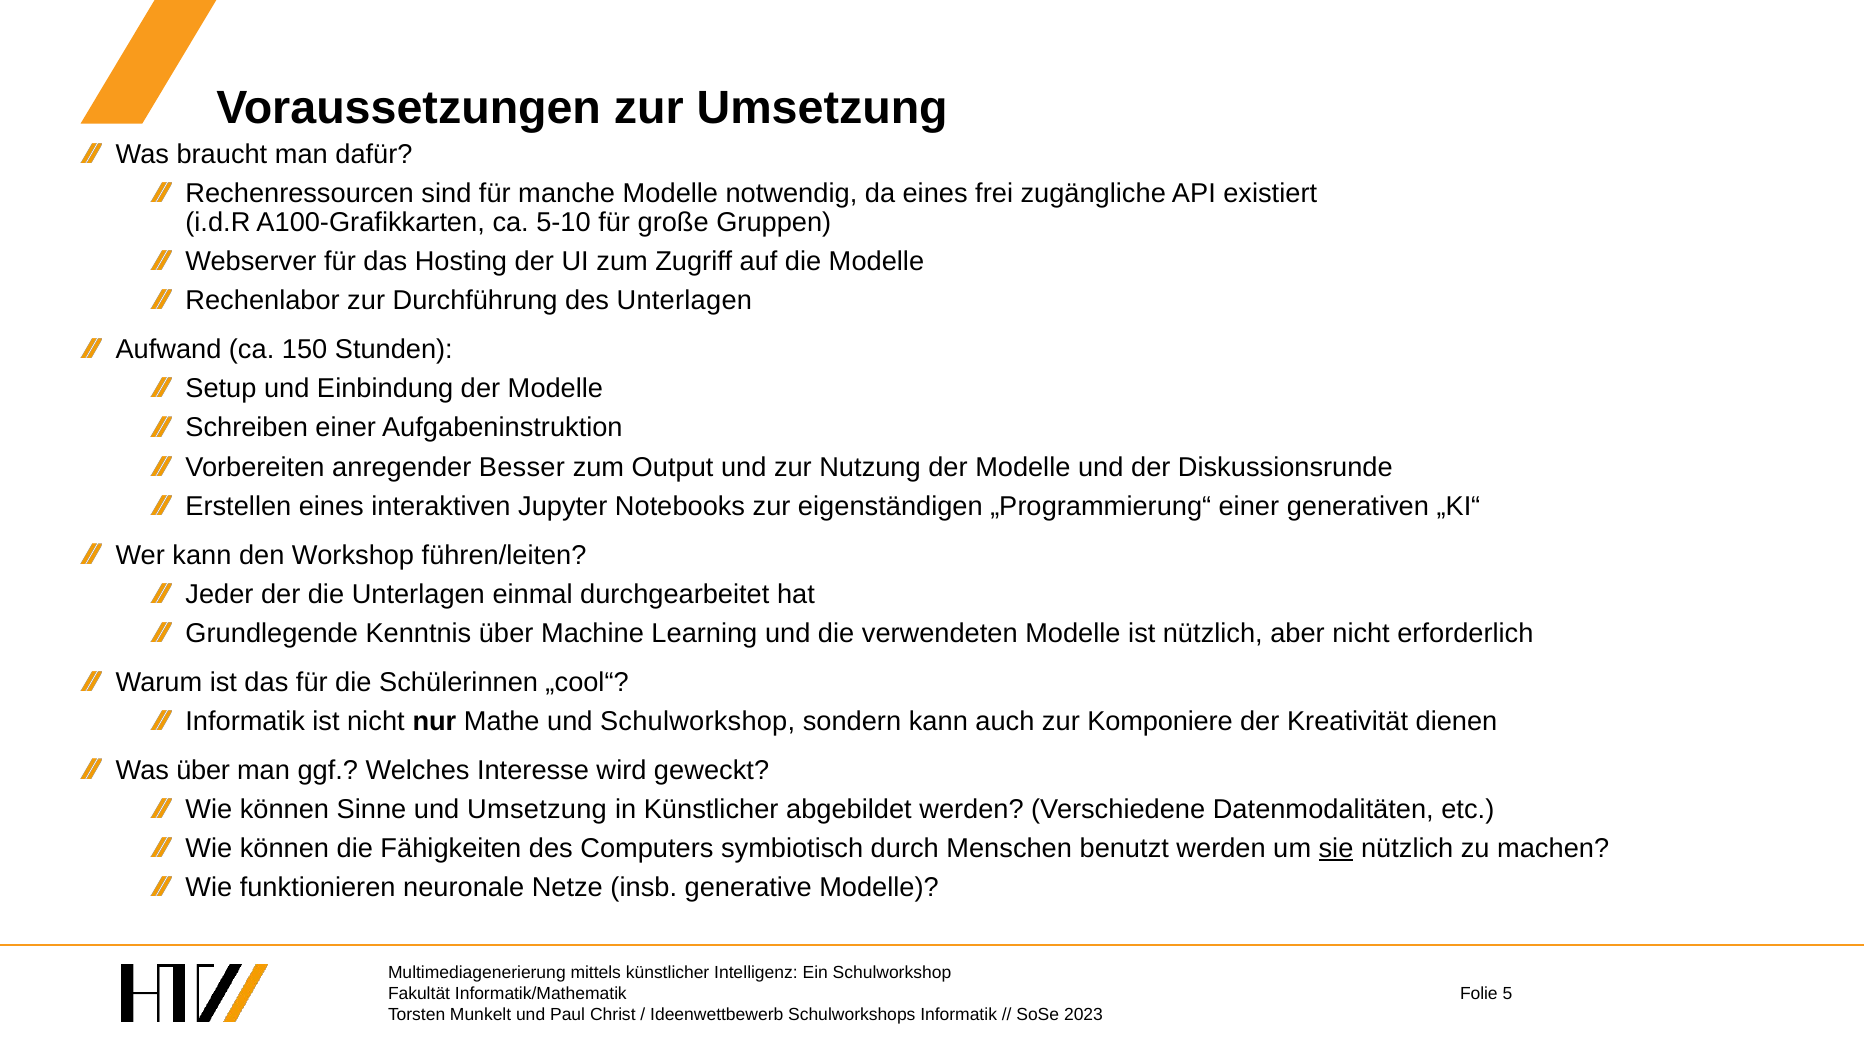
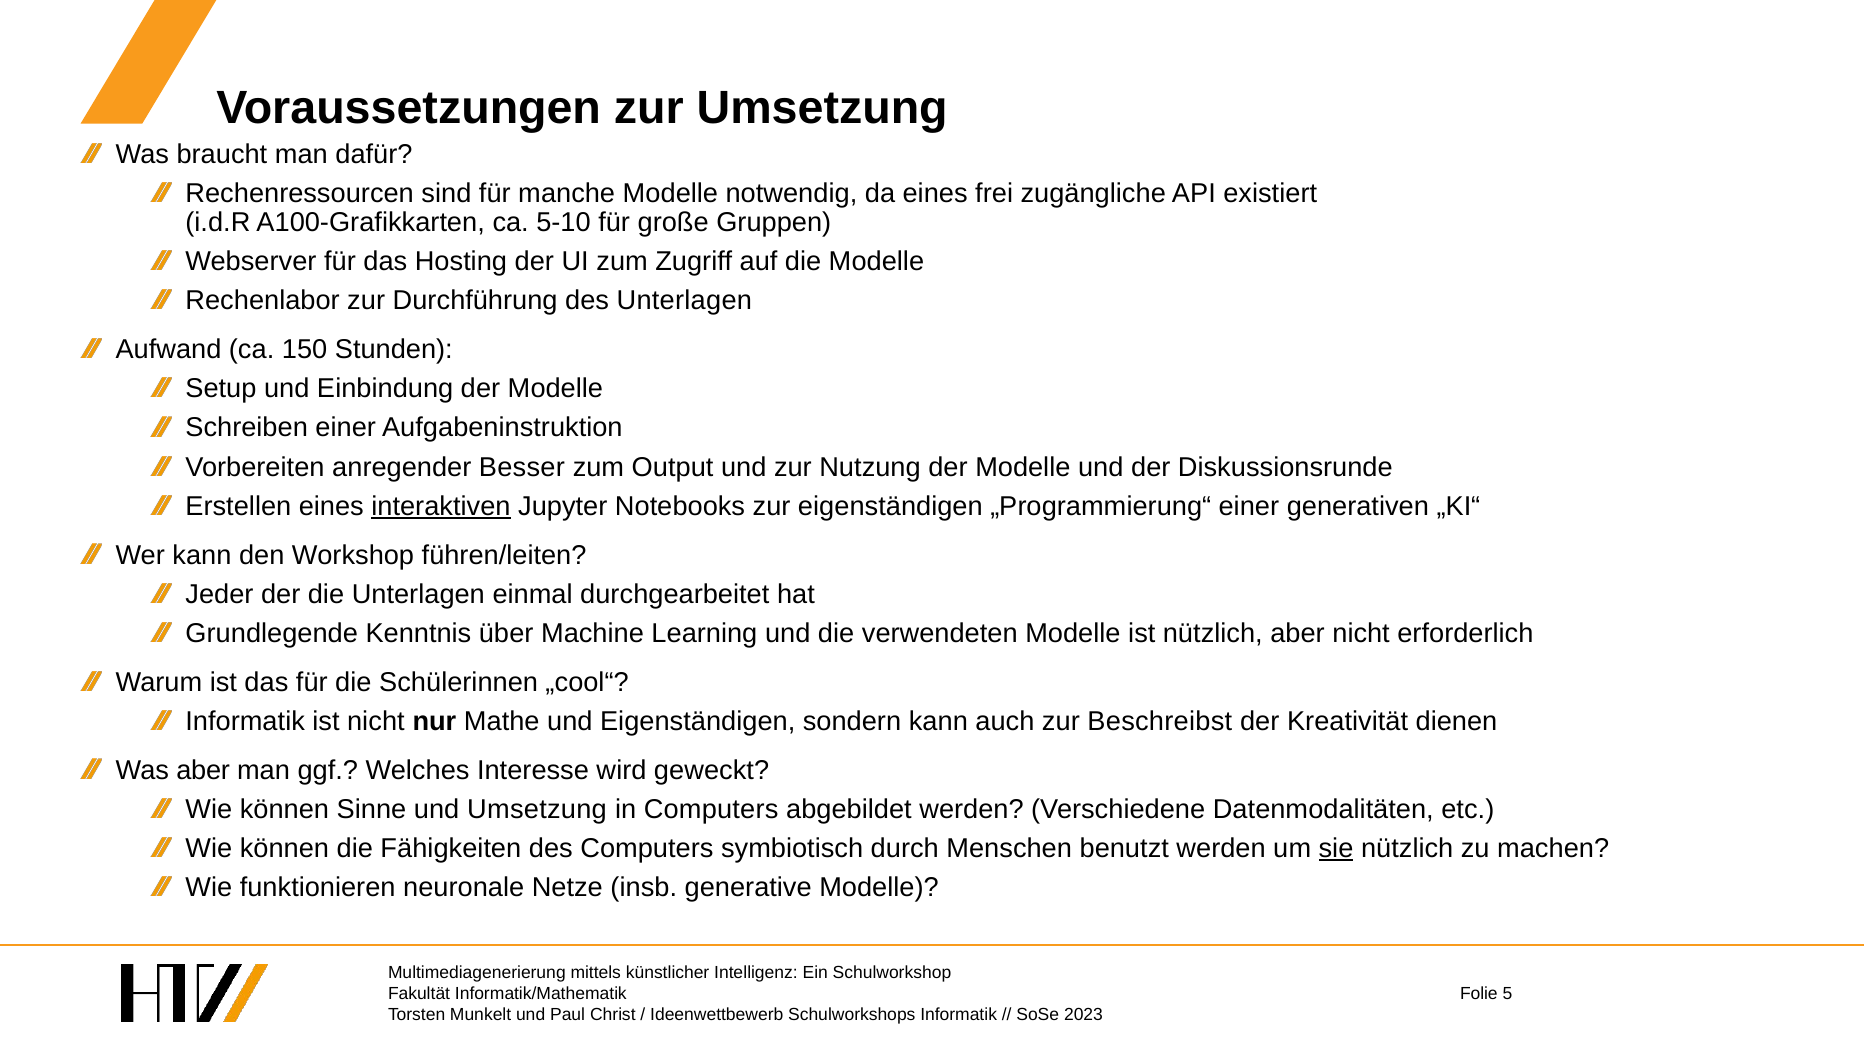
interaktiven underline: none -> present (441, 506)
und Schulworkshop: Schulworkshop -> Eigenständigen (698, 721)
Komponiere: Komponiere -> Beschreibst (1160, 721)
Was über: über -> aber (203, 770)
in Künstlicher: Künstlicher -> Computers (711, 809)
